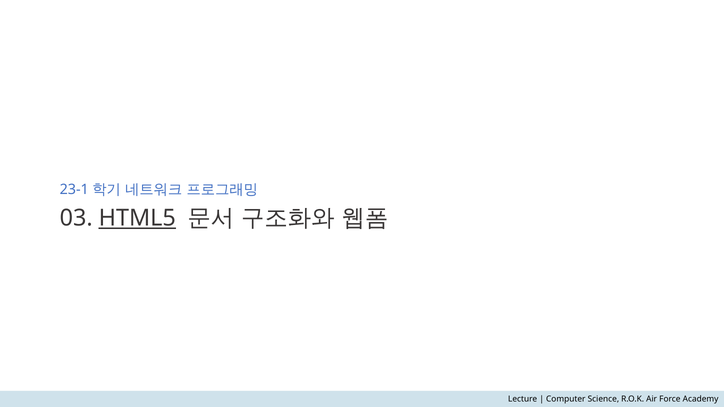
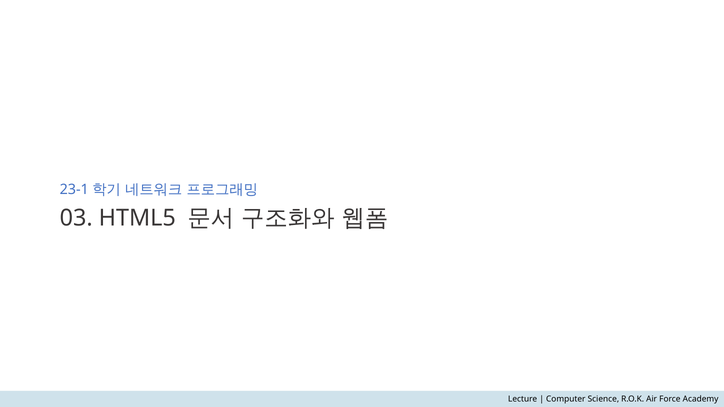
HTML5 underline: present -> none (137, 218)
